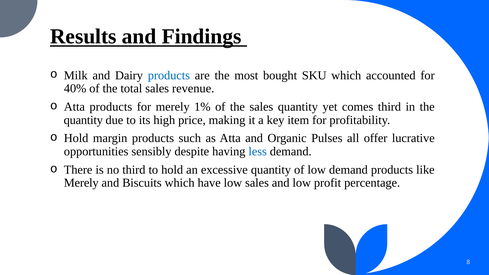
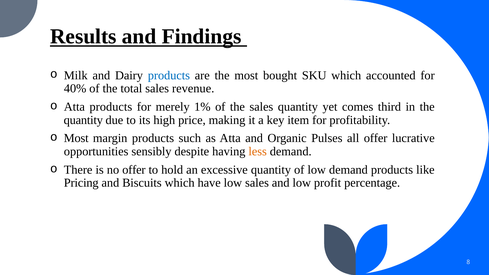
Hold: Hold -> Most (76, 138)
less colour: blue -> orange (258, 151)
no third: third -> offer (134, 170)
Merely: Merely -> Pricing (81, 183)
